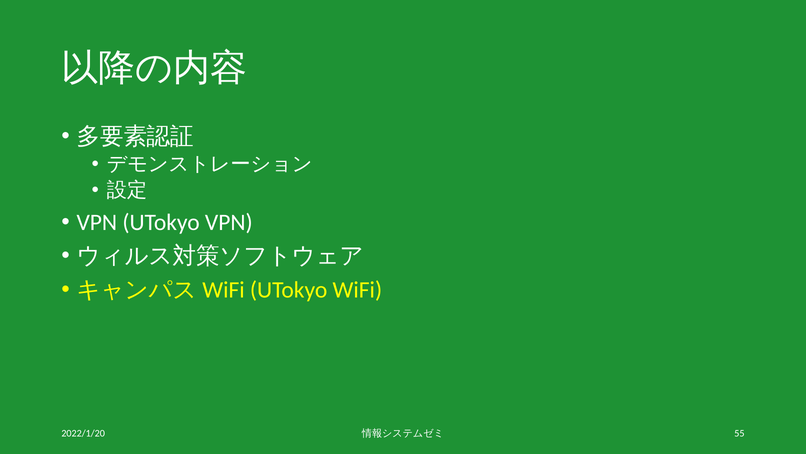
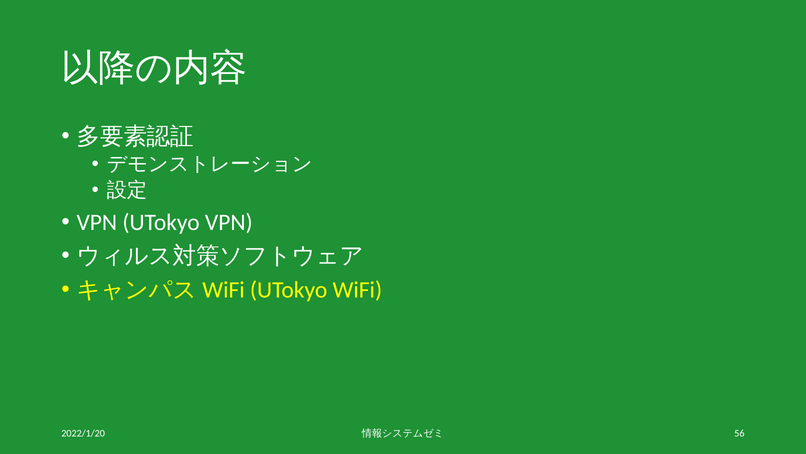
55: 55 -> 56 (739, 433)
